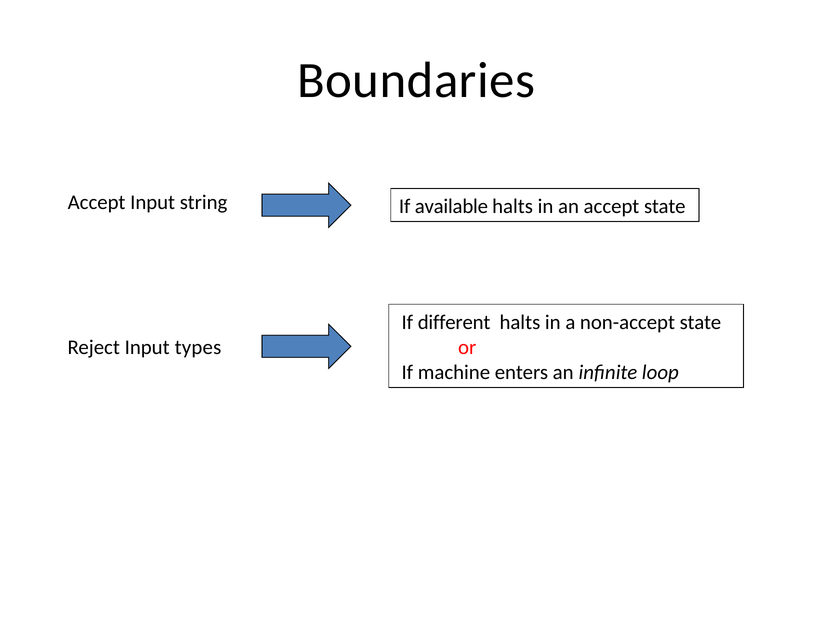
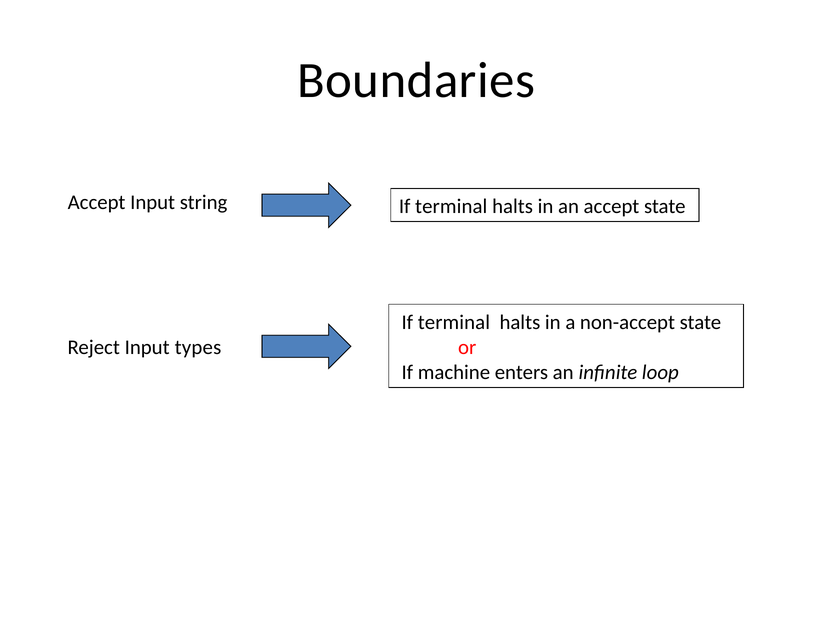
string If available: available -> terminal (451, 206)
different: different -> terminal (454, 322)
